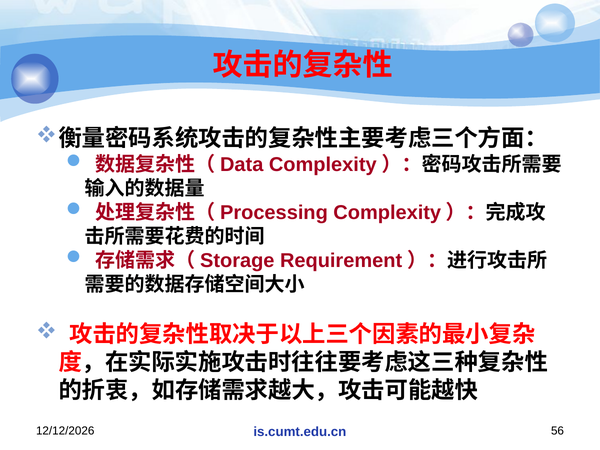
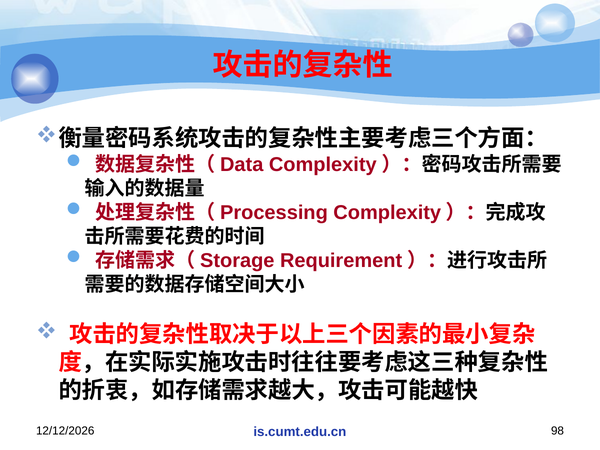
56: 56 -> 98 (557, 431)
